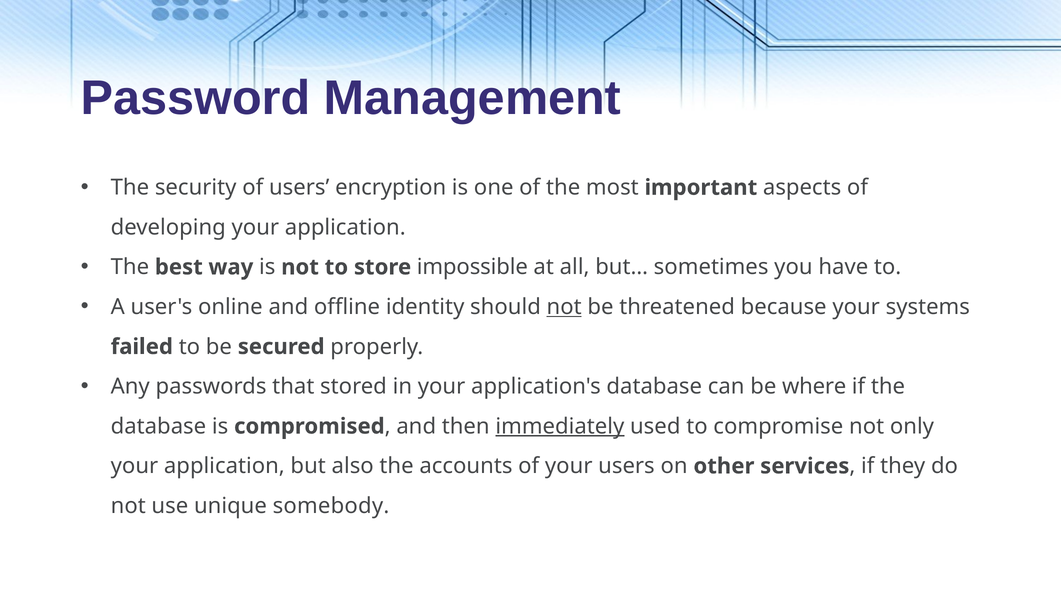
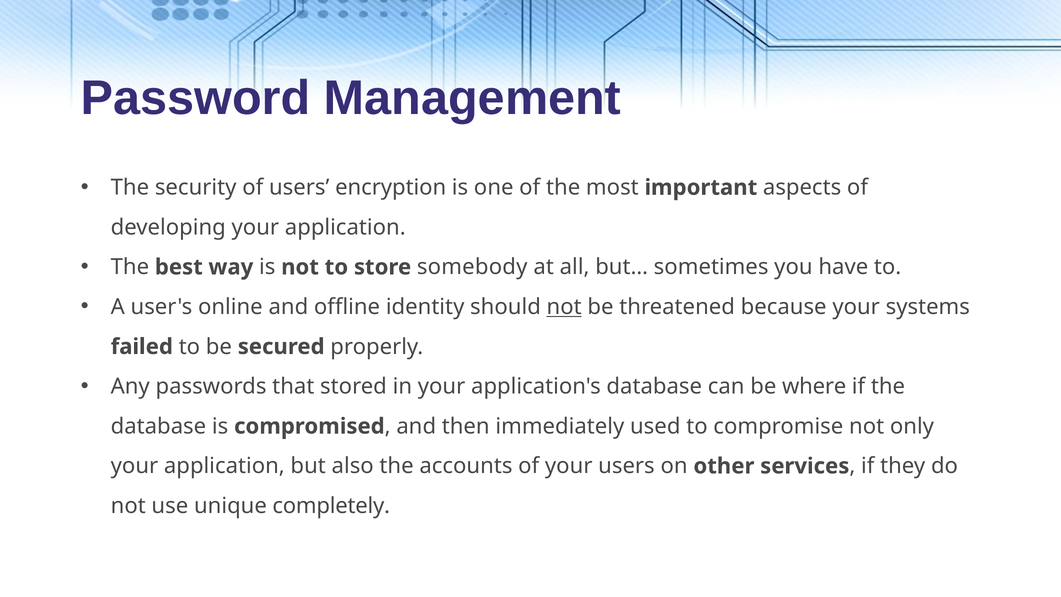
impossible: impossible -> somebody (472, 267)
immediately underline: present -> none (560, 426)
somebody: somebody -> completely (331, 506)
